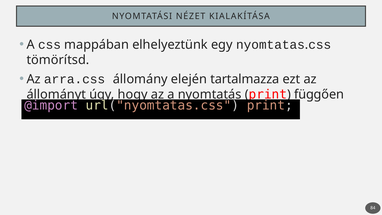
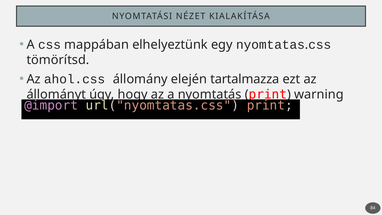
arra.css: arra.css -> ahol.css (75, 79)
függően: függően -> warning (319, 94)
